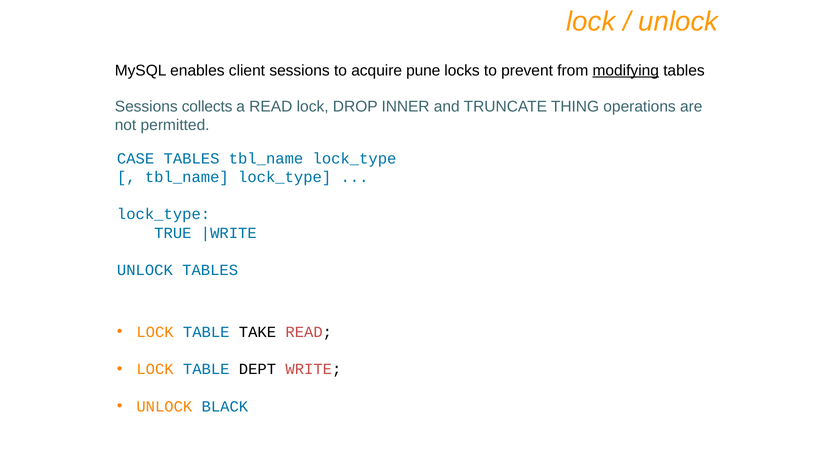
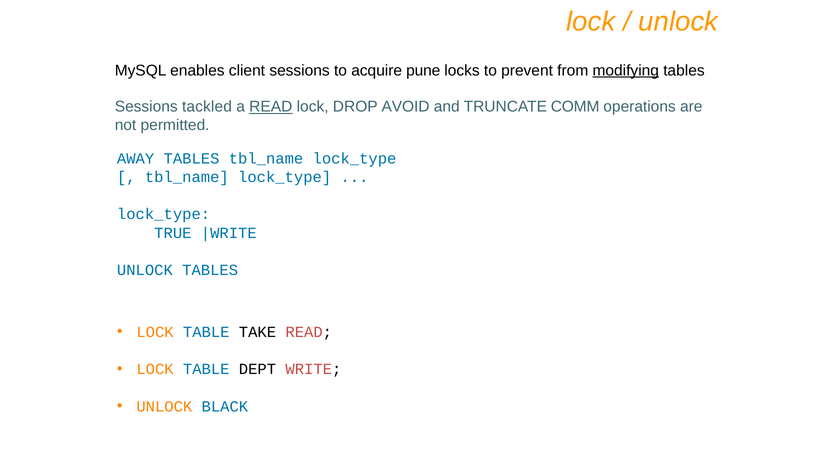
collects: collects -> tackled (207, 107)
READ underline: none -> present (271, 107)
INNER: INNER -> AVOID (406, 107)
THING: THING -> COMM (575, 107)
CASE: CASE -> AWAY (136, 158)
